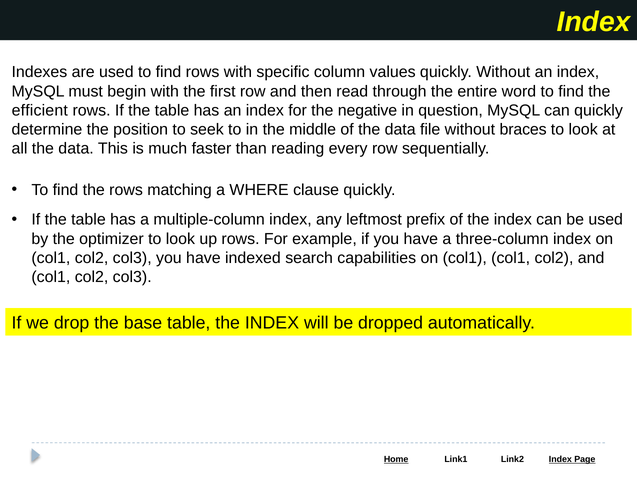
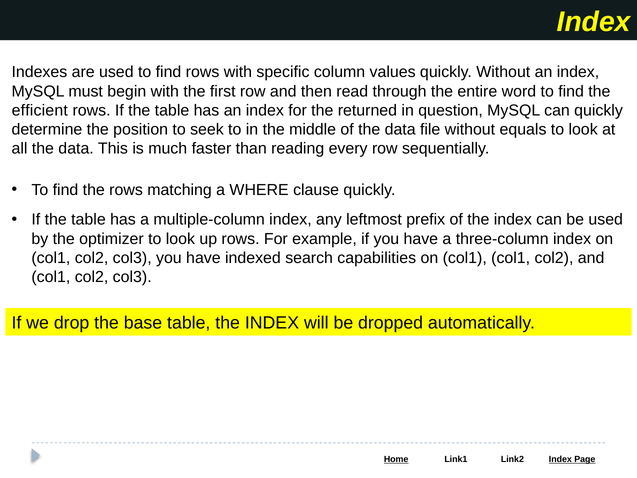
negative: negative -> returned (367, 110)
braces: braces -> equals (523, 129)
